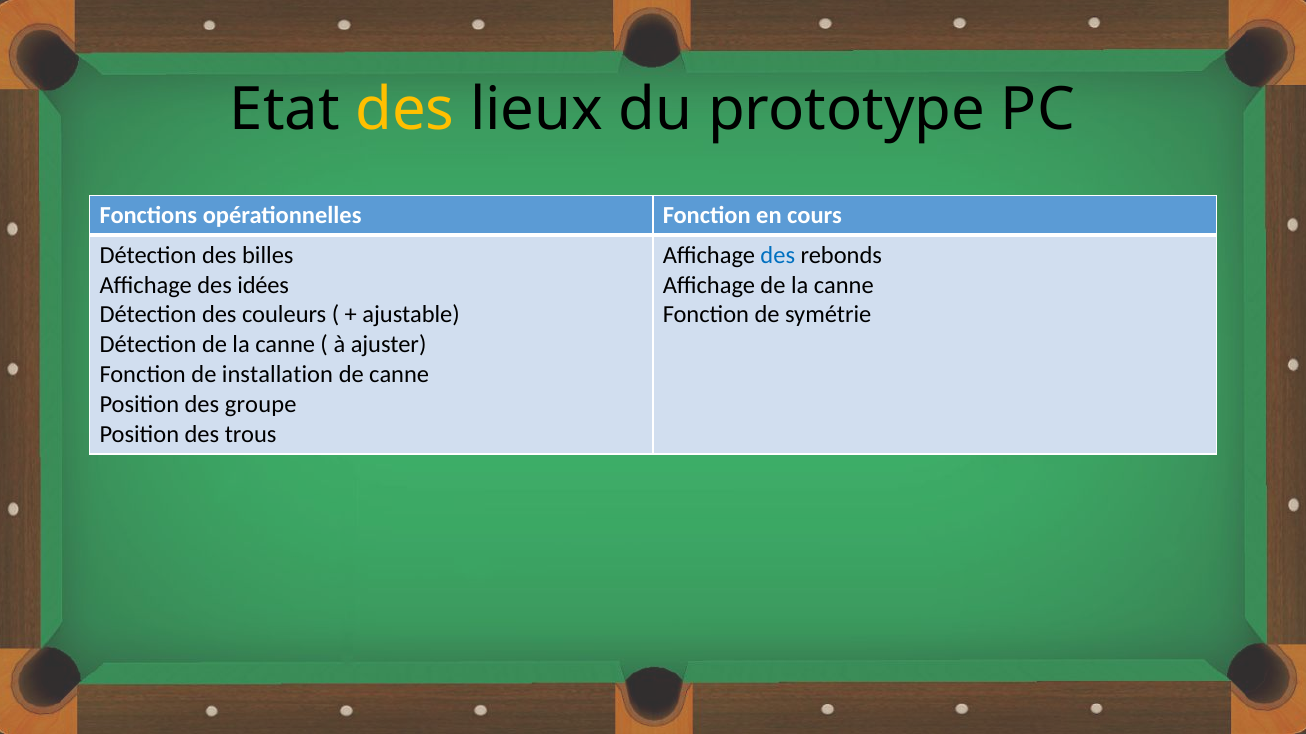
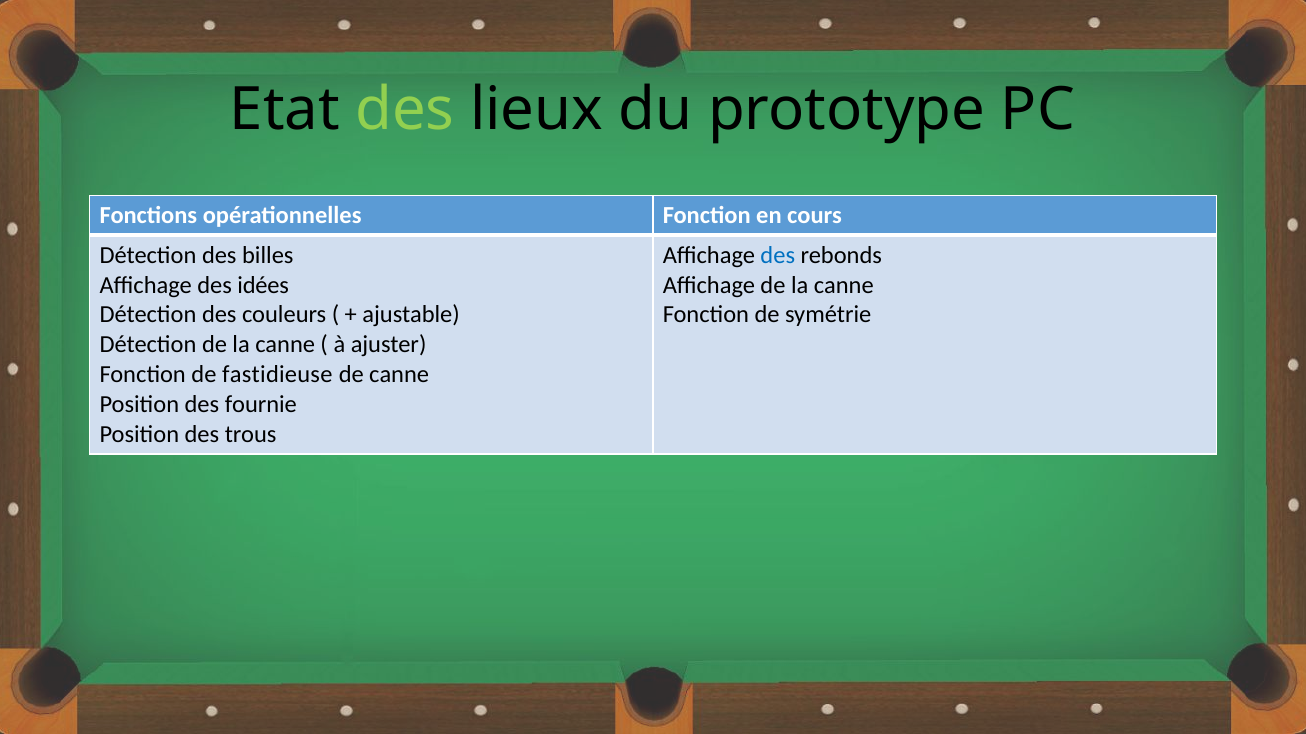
des colour: yellow -> light green (405, 110)
installation: installation -> fastidieuse (277, 375)
groupe: groupe -> fournie (261, 405)
